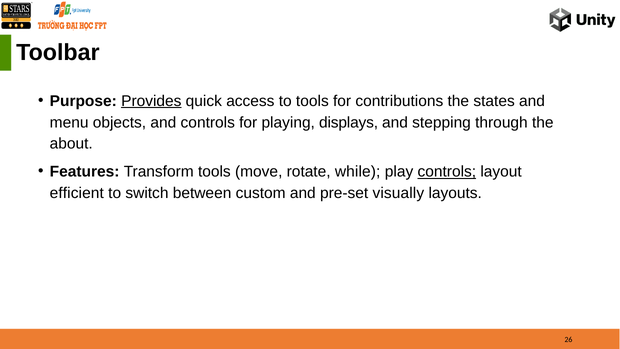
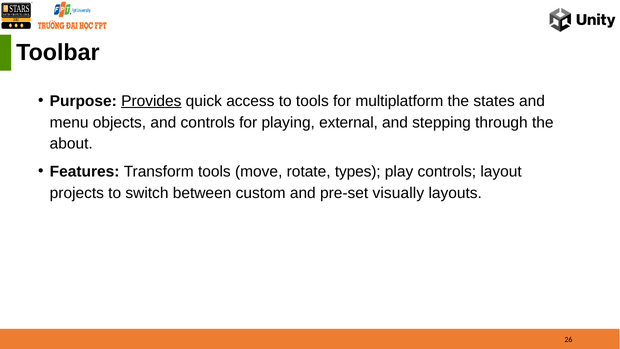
contributions: contributions -> multiplatform (399, 101)
displays: displays -> external (349, 122)
while: while -> types (358, 172)
controls underline: present -> none (447, 172)
efficient: efficient -> projects (77, 193)
